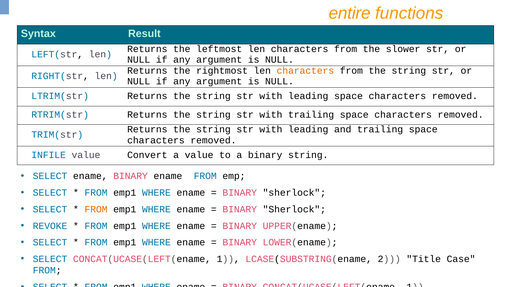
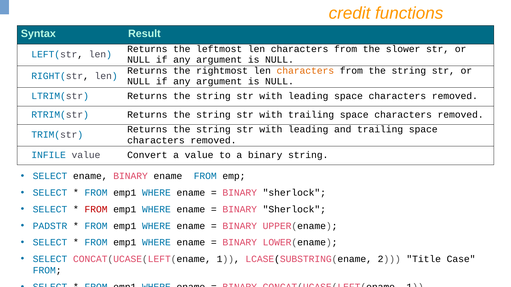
entire: entire -> credit (350, 13)
FROM colour: orange -> red (96, 210)
REVOKE: REVOKE -> PADSTR (50, 226)
